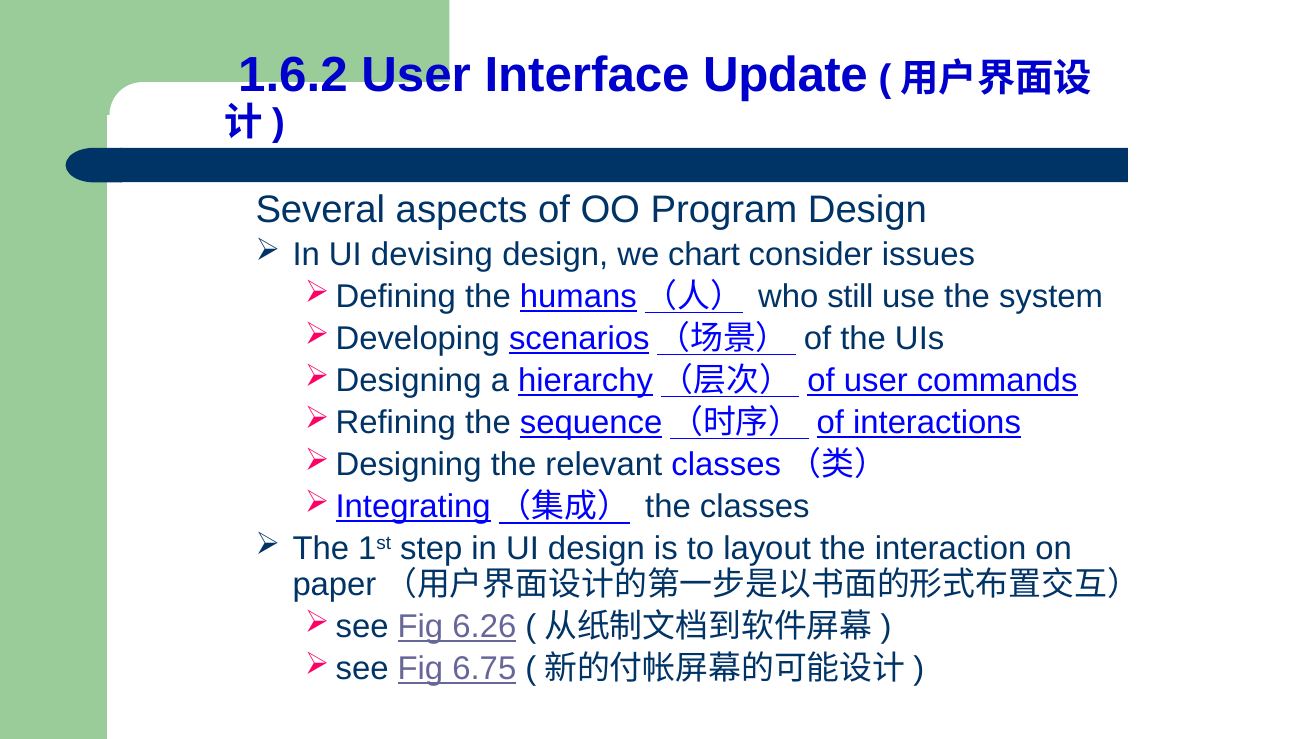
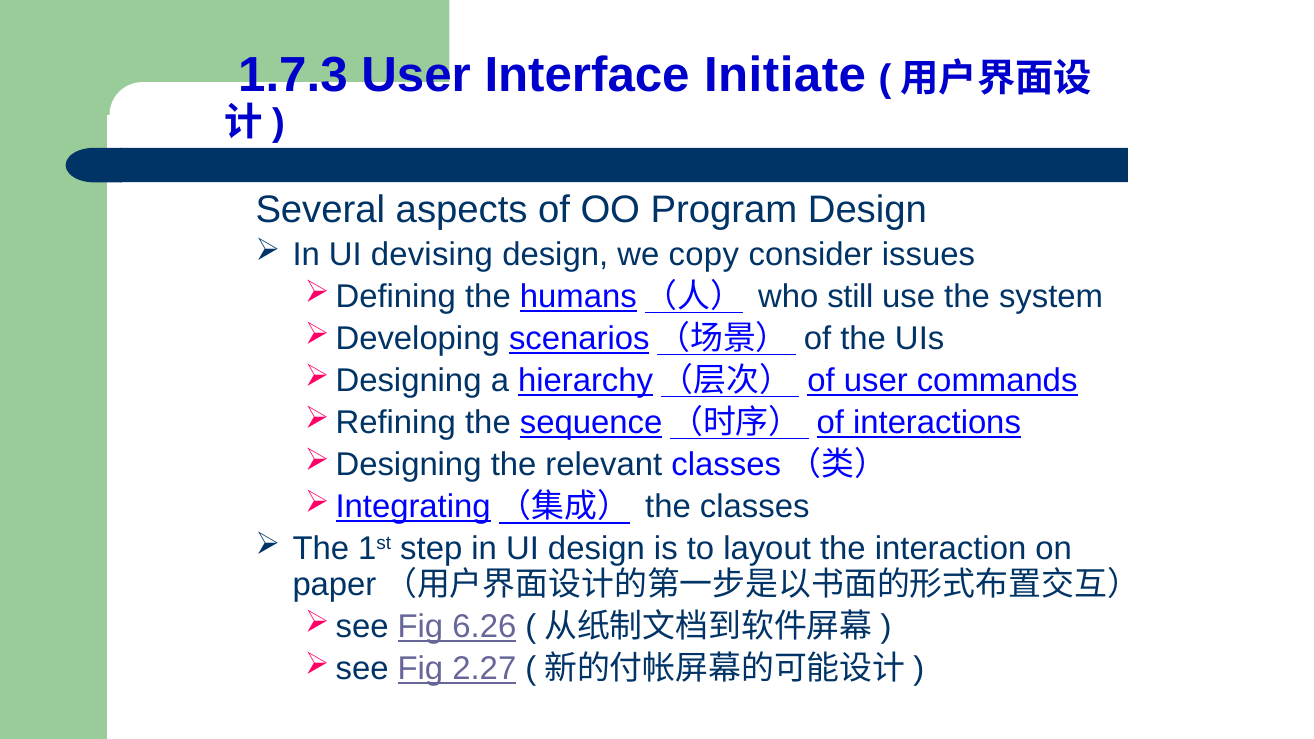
1.6.2: 1.6.2 -> 1.7.3 (293, 76)
Update: Update -> Initiate (785, 76)
chart: chart -> copy (704, 255)
6.75: 6.75 -> 2.27 (484, 669)
